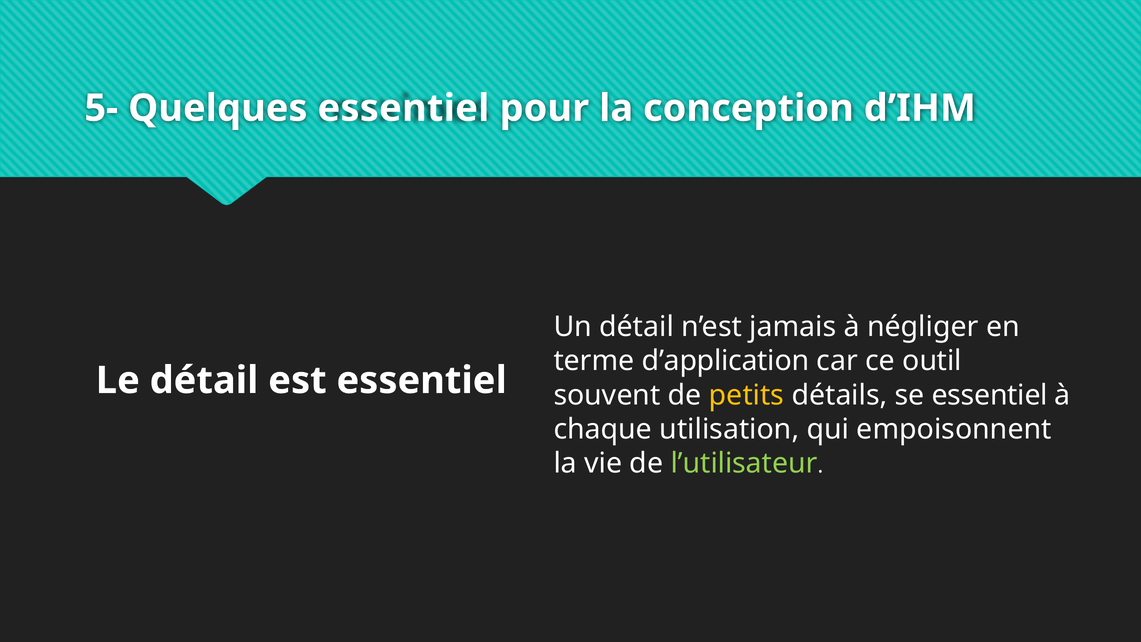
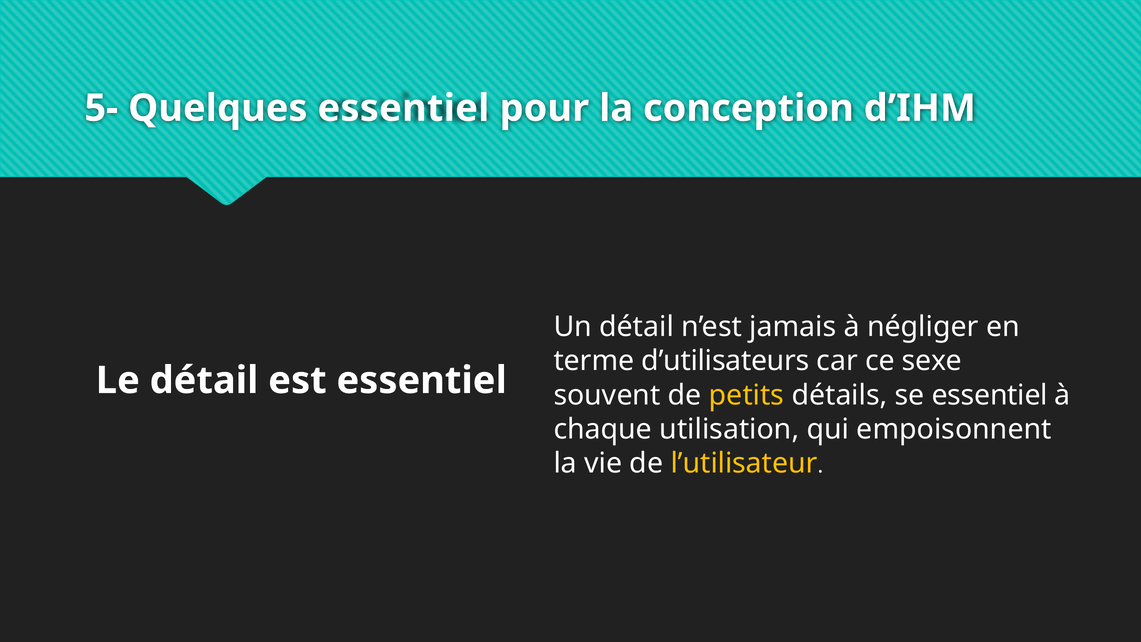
d’application: d’application -> d’utilisateurs (726, 361)
outil: outil -> sexe (932, 361)
l’utilisateur colour: light green -> yellow (744, 463)
